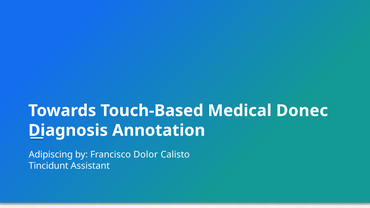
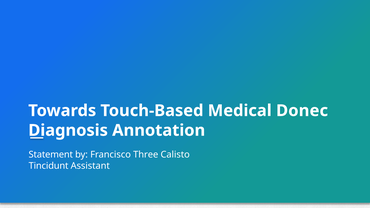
Adipiscing: Adipiscing -> Statement (51, 155)
Dolor: Dolor -> Three (146, 155)
